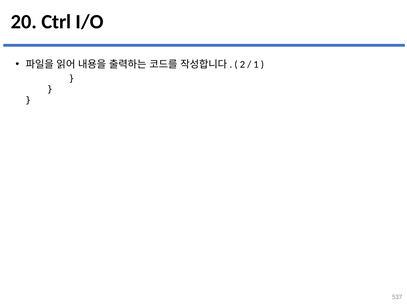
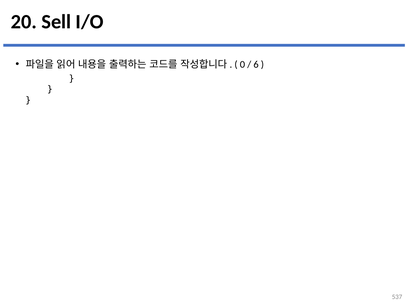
Ctrl: Ctrl -> Sell (56, 22)
2: 2 -> 0 (242, 64)
1: 1 -> 6 (256, 64)
